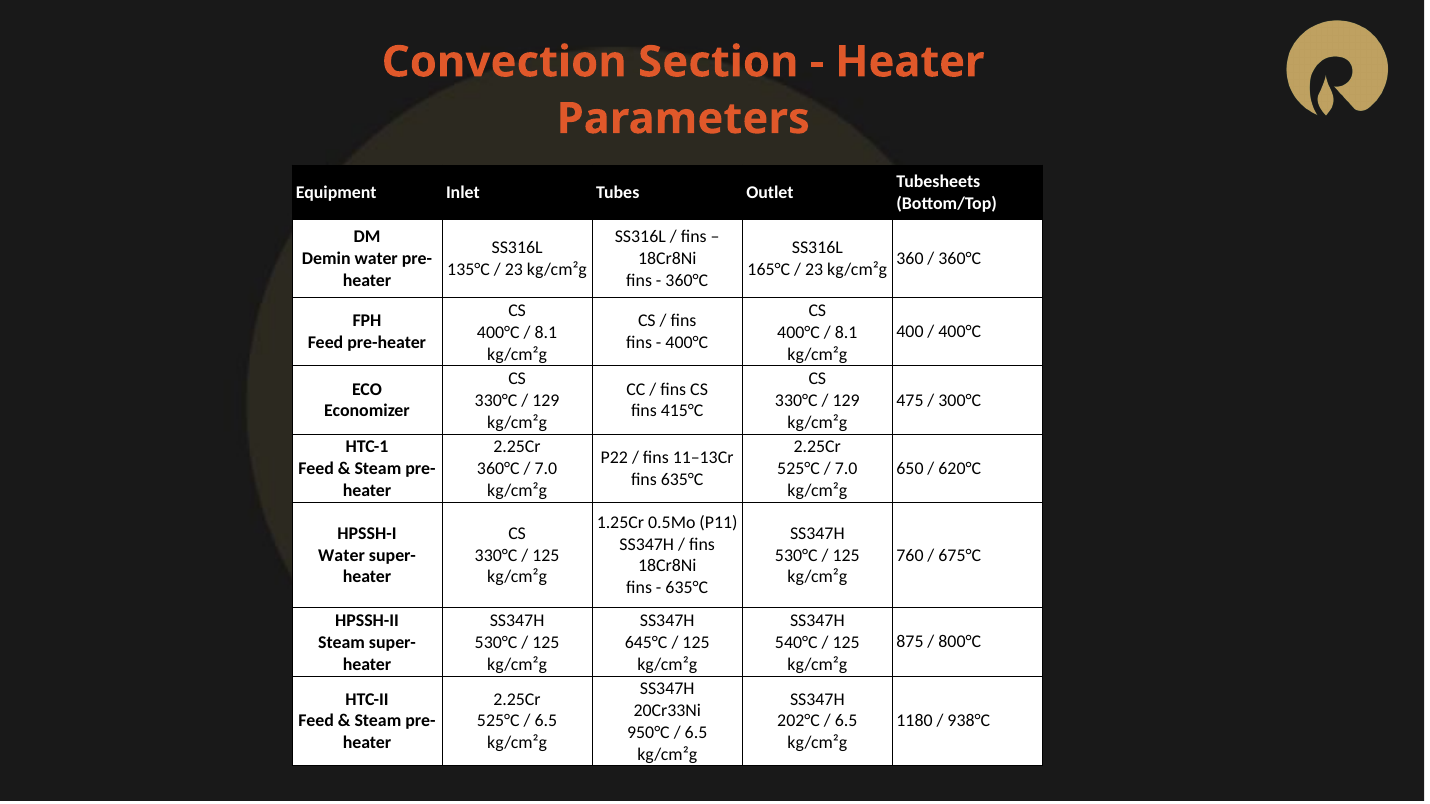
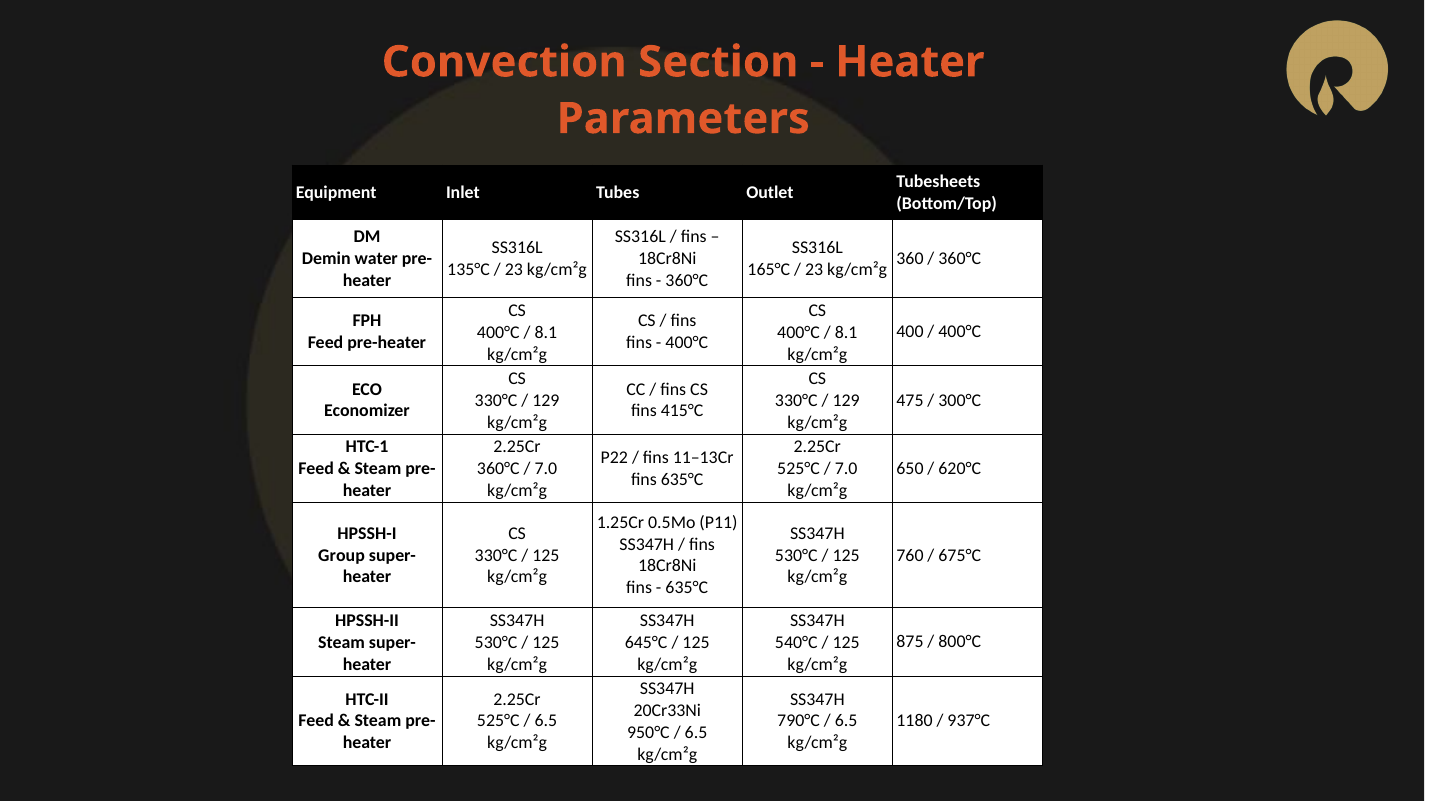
Water: Water -> Group (342, 555)
202°C: 202°C -> 790°C (799, 721)
938°C: 938°C -> 937°C (969, 721)
